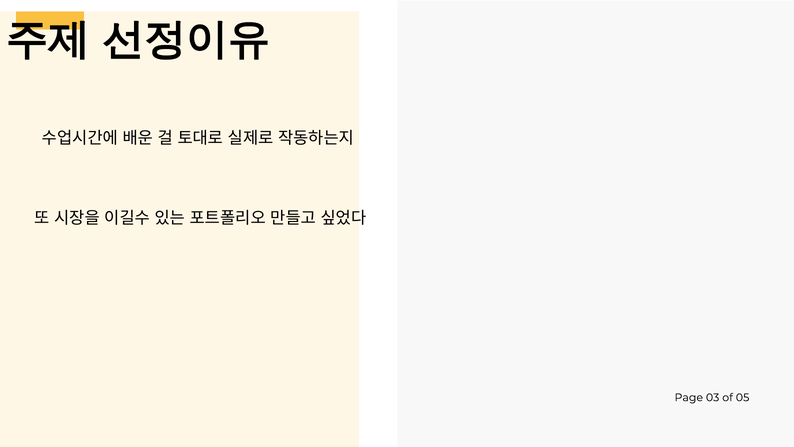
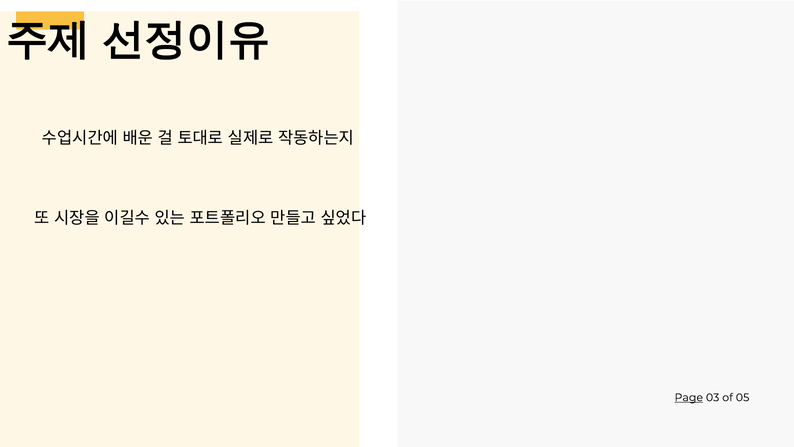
Page underline: none -> present (689, 397)
